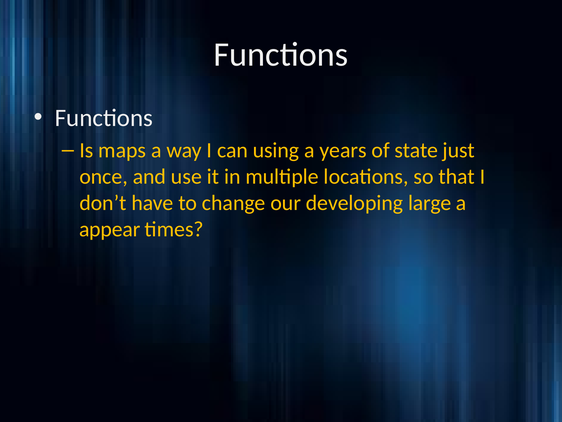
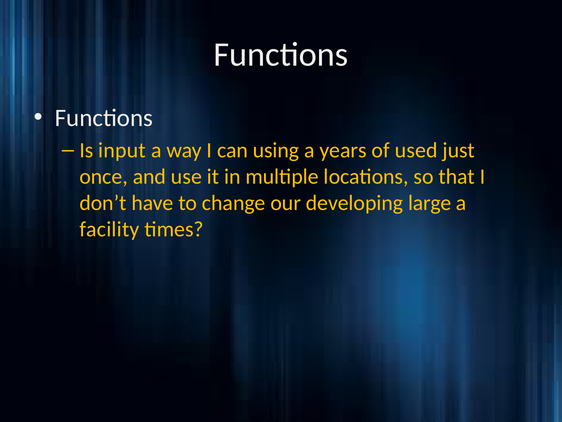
maps: maps -> input (122, 150)
state: state -> used (416, 150)
appear: appear -> facility (109, 229)
